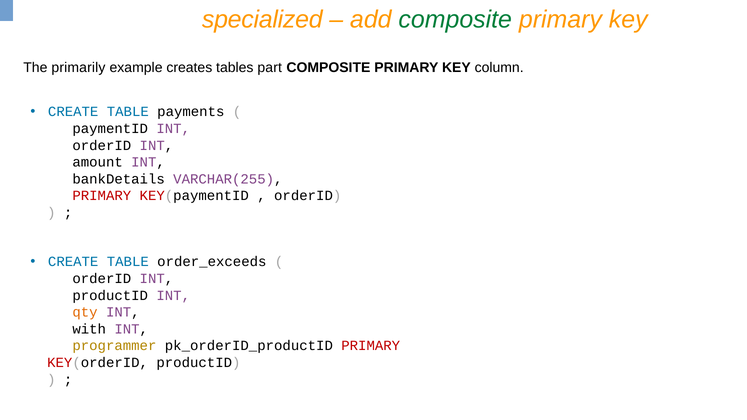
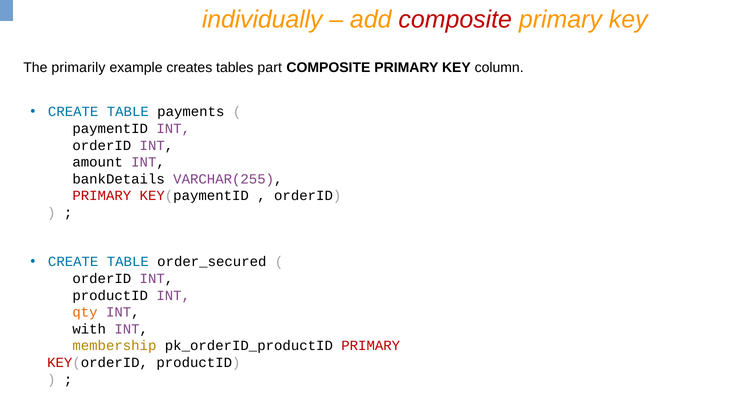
specialized: specialized -> individually (262, 19)
composite colour: green -> red (455, 19)
order_exceeds: order_exceeds -> order_secured (212, 262)
programmer: programmer -> membership (114, 346)
